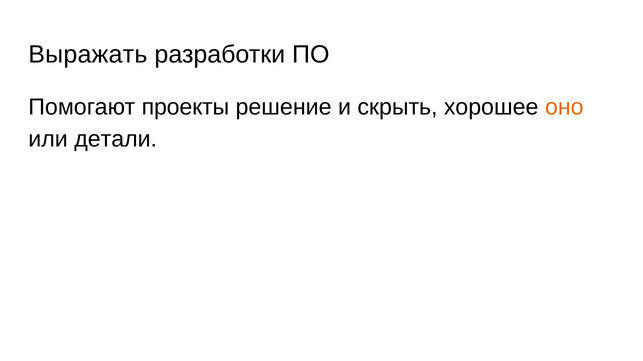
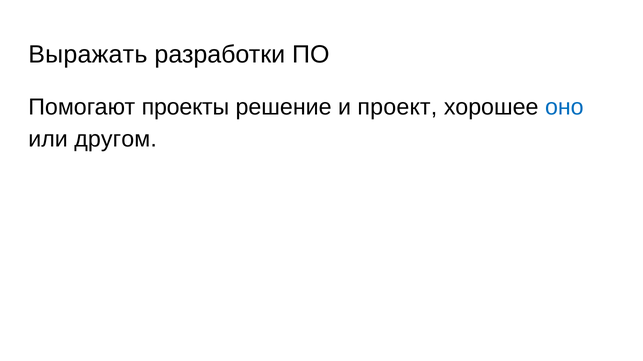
скрыть: скрыть -> проект (397, 107)
оно colour: orange -> blue (564, 107)
детали: детали -> другом (116, 139)
